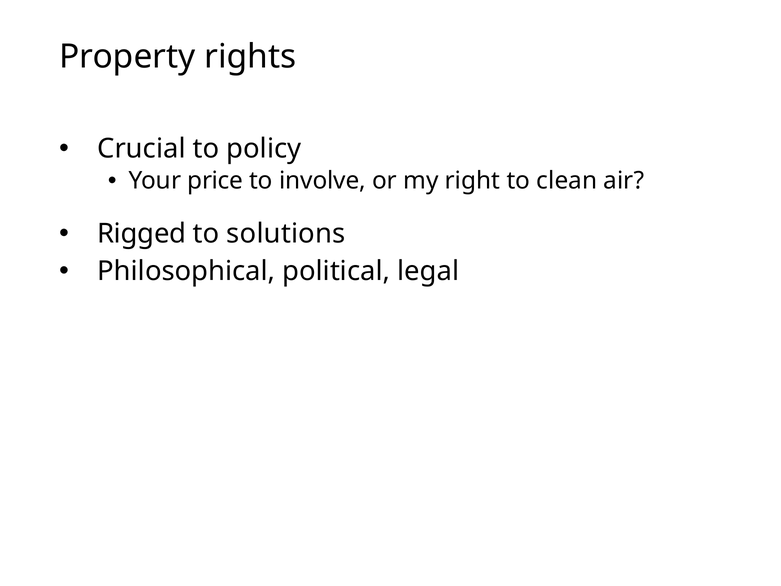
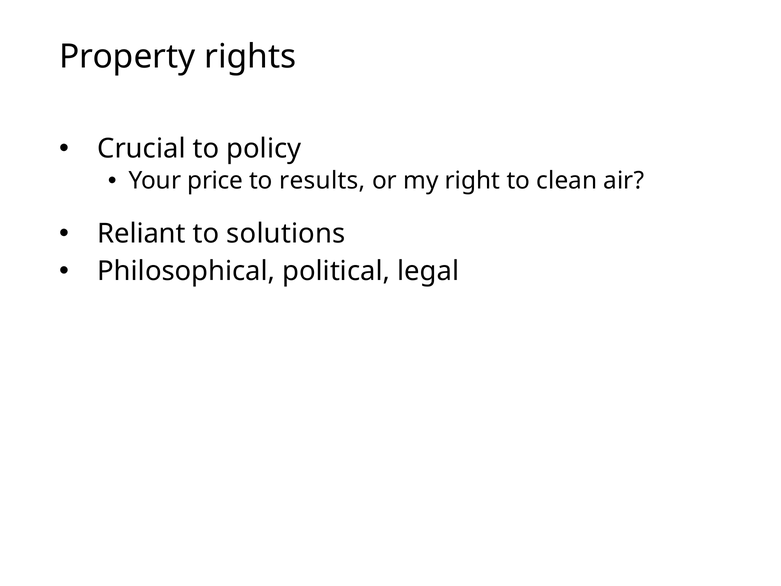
involve: involve -> results (322, 181)
Rigged: Rigged -> Reliant (142, 233)
